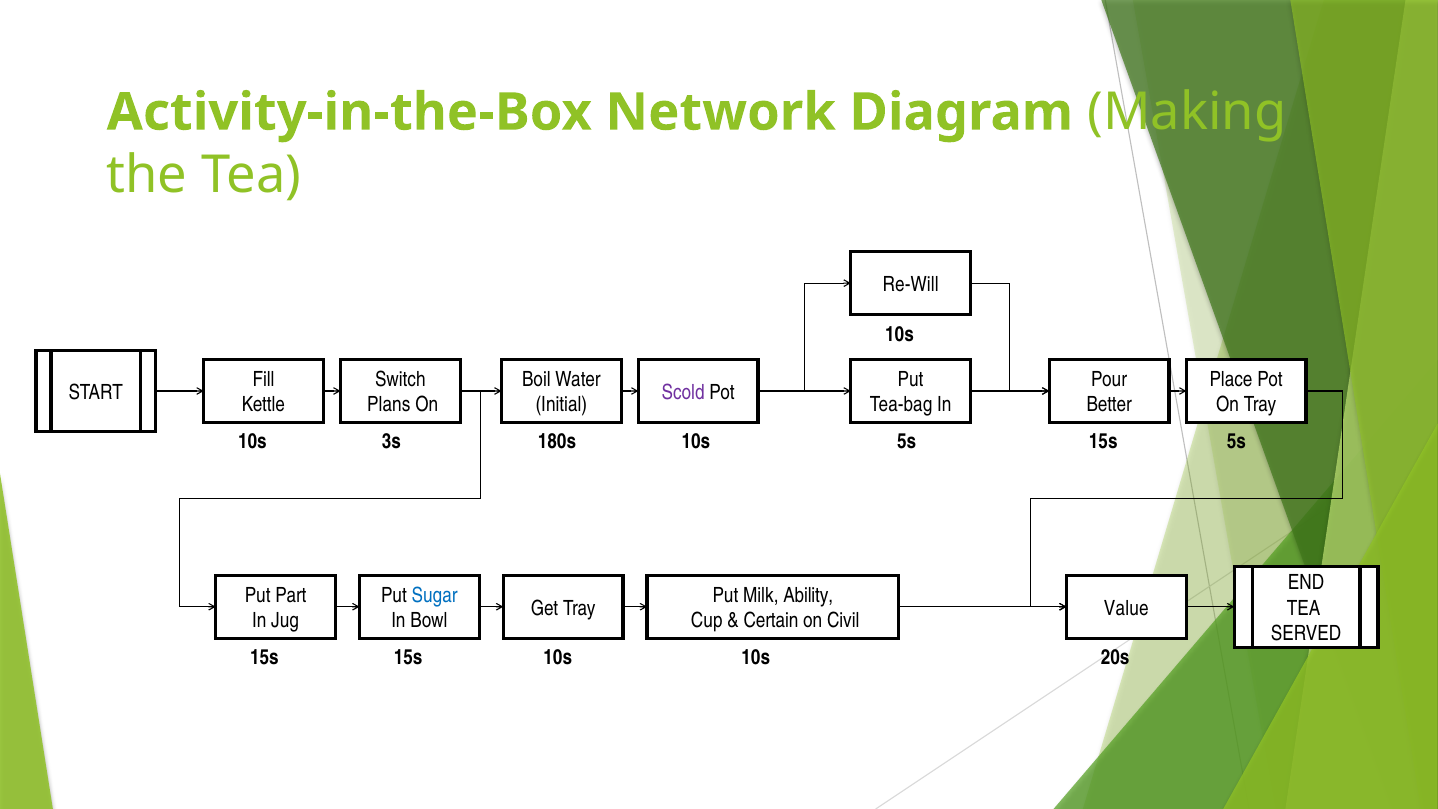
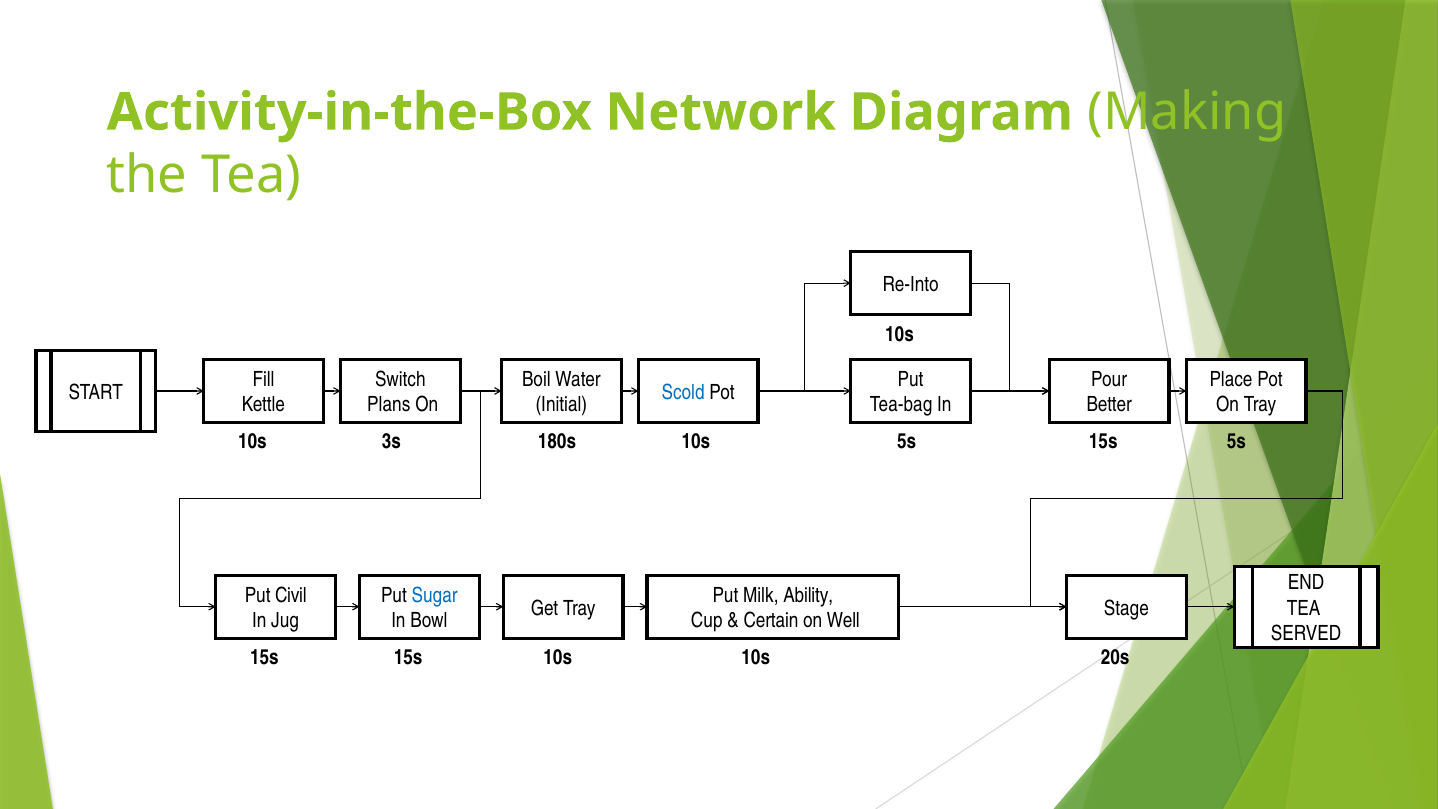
Re-Will: Re-Will -> Re-Into (911, 285)
Scold colour: purple -> blue (683, 392)
Part: Part -> Civil (291, 596)
Value: Value -> Stage (1126, 608)
Civil: Civil -> Well (843, 621)
